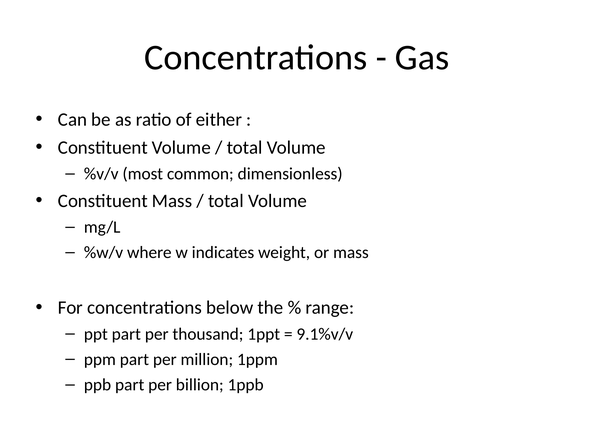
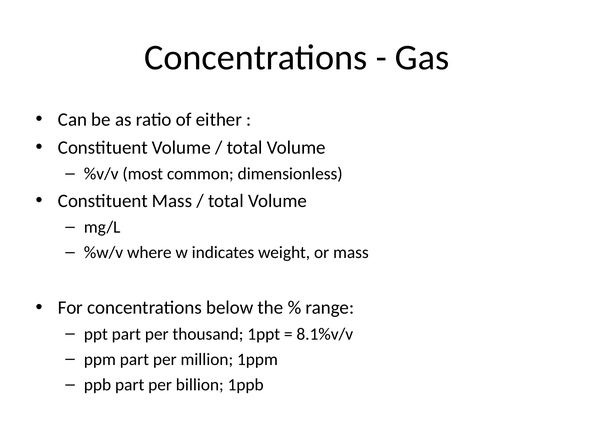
9.1%v/v: 9.1%v/v -> 8.1%v/v (325, 334)
